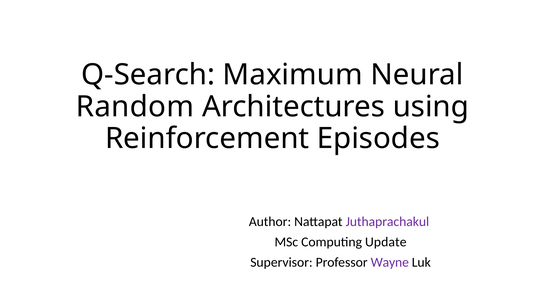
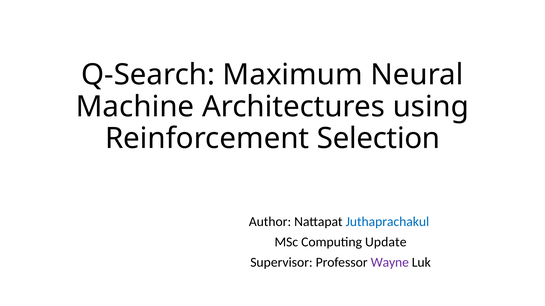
Random: Random -> Machine (135, 107)
Episodes: Episodes -> Selection (378, 139)
Juthaprachakul colour: purple -> blue (387, 222)
